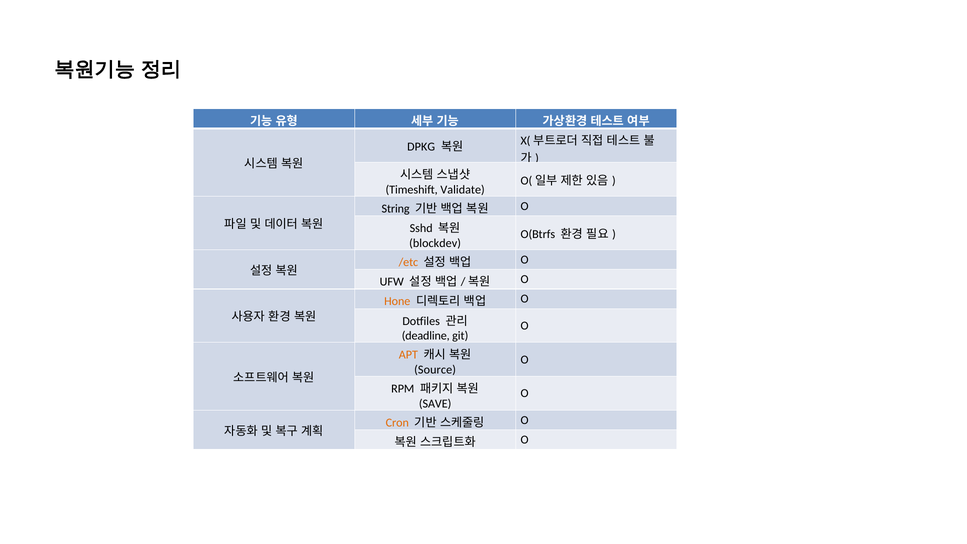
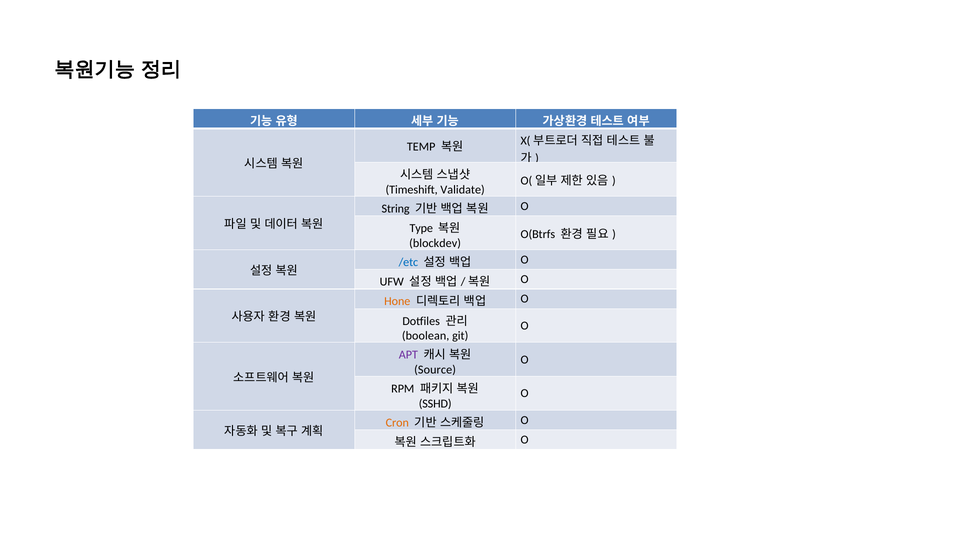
DPKG: DPKG -> TEMP (421, 147)
Sshd: Sshd -> Type (421, 228)
/etc colour: orange -> blue (408, 262)
deadline: deadline -> boolean (426, 336)
APT colour: orange -> purple (408, 355)
SAVE: SAVE -> SSHD (435, 404)
